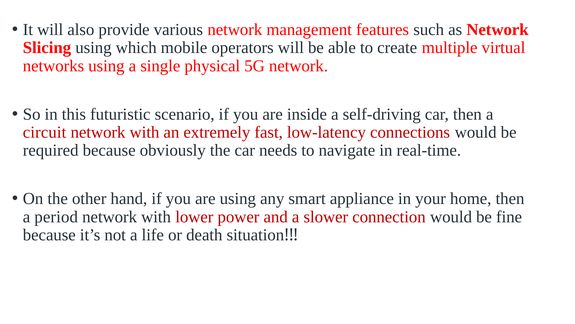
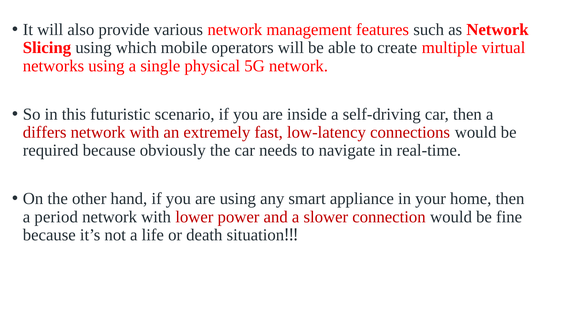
circuit: circuit -> differs (45, 132)
